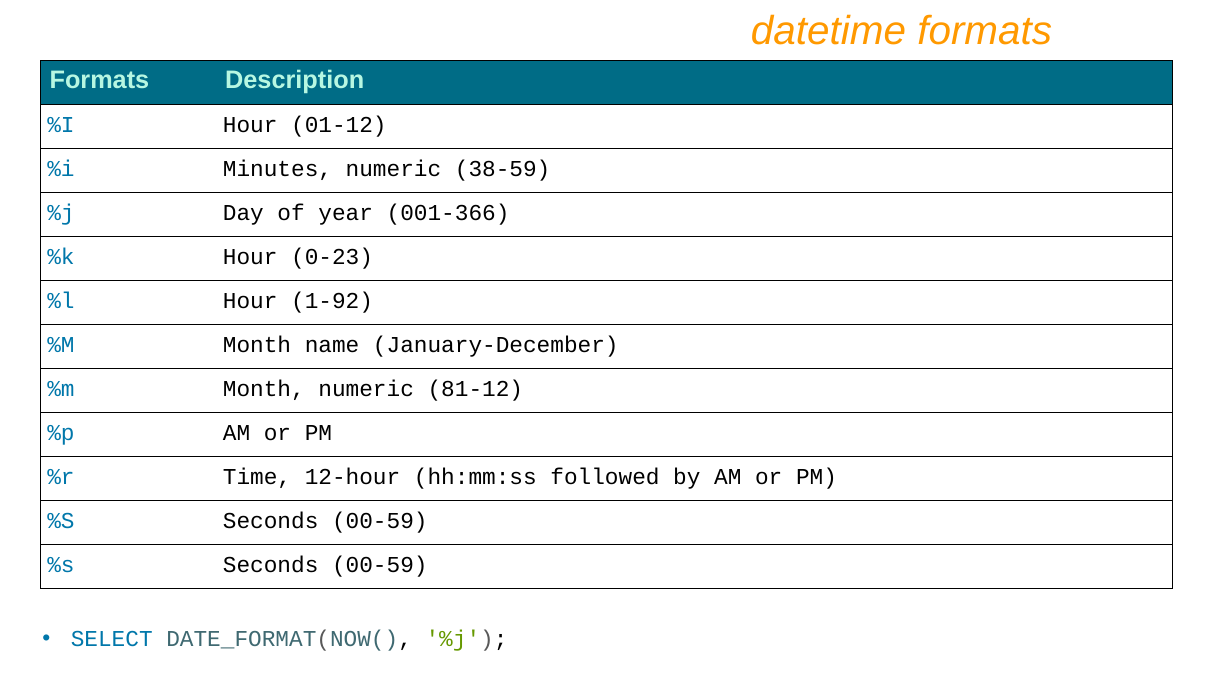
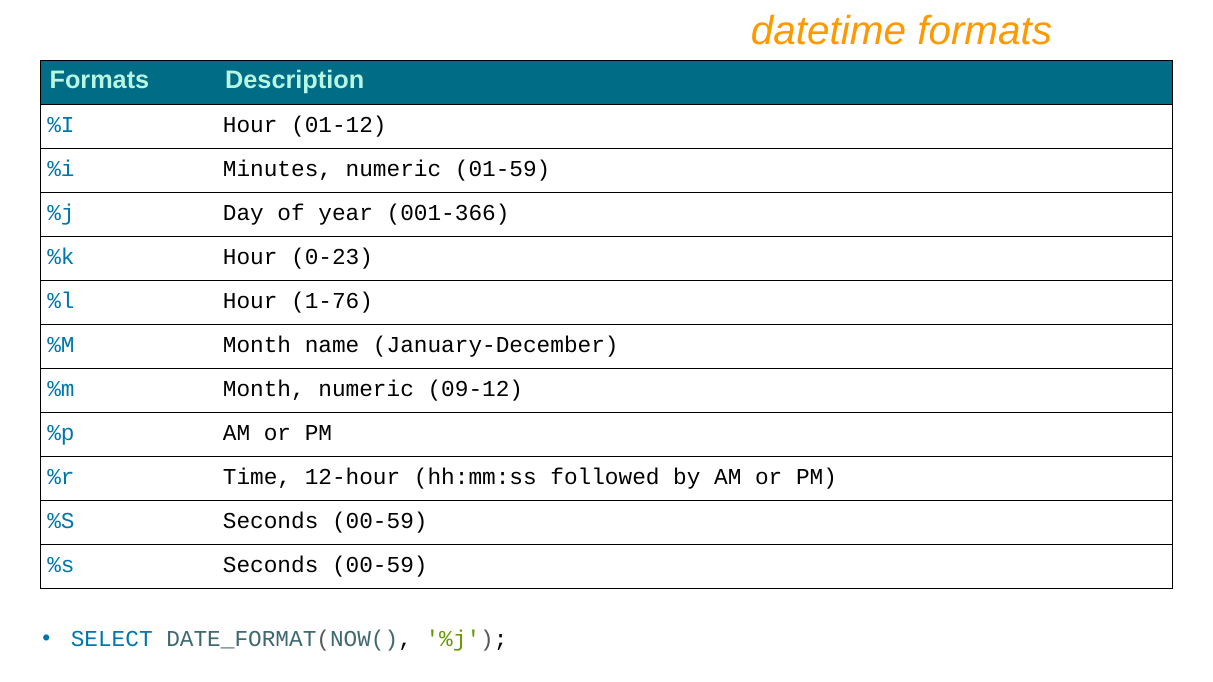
38-59: 38-59 -> 01-59 (503, 169)
1-92: 1-92 -> 1-76 (332, 301)
81-12: 81-12 -> 09-12 (475, 389)
